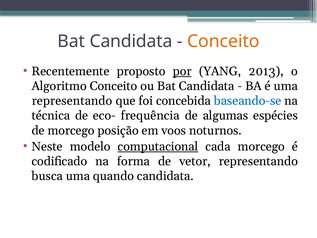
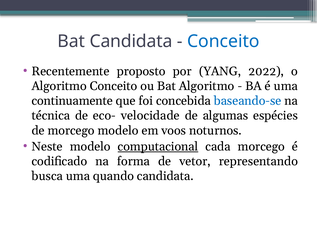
Conceito colour: orange -> blue (223, 41)
por underline: present -> none (182, 71)
2013: 2013 -> 2022 (266, 71)
ou Bat Candidata: Candidata -> Algoritmo (207, 86)
representando: representando -> continuamente (72, 101)
frequência: frequência -> velocidade (150, 116)
morcego posição: posição -> modelo (118, 130)
